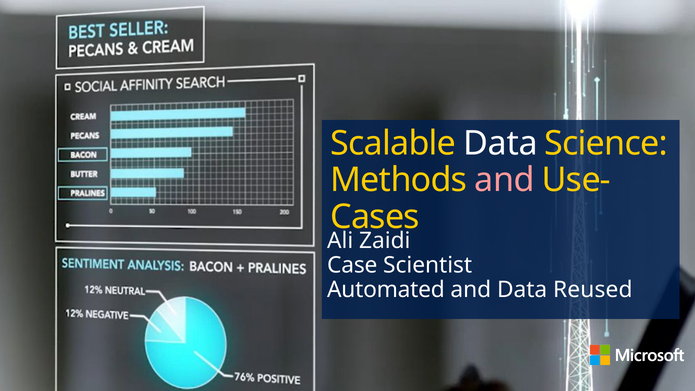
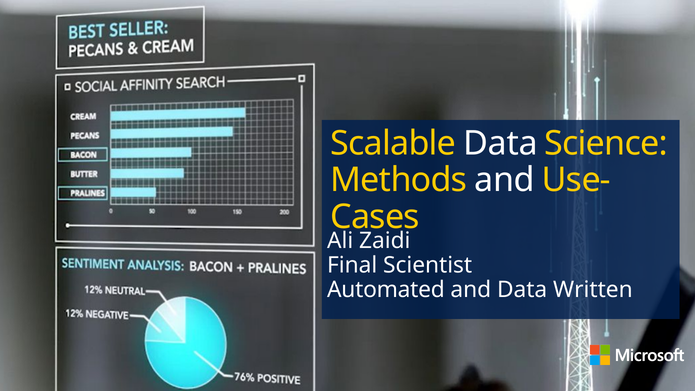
and colour: pink -> white (505, 180)
Case: Case -> Final (352, 265)
Reused: Reused -> Written (593, 290)
